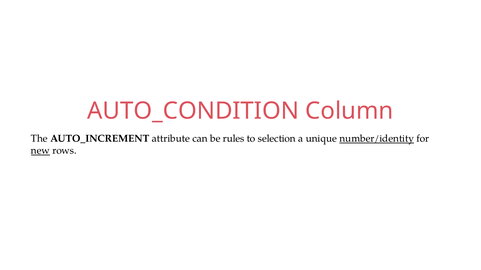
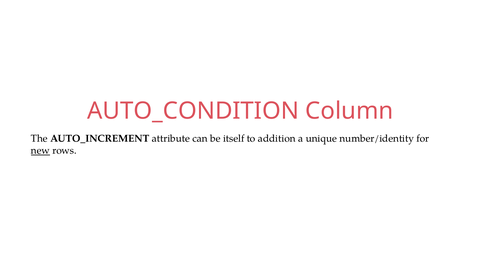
rules: rules -> itself (234, 139)
selection: selection -> addition (277, 139)
number/identity underline: present -> none (377, 139)
